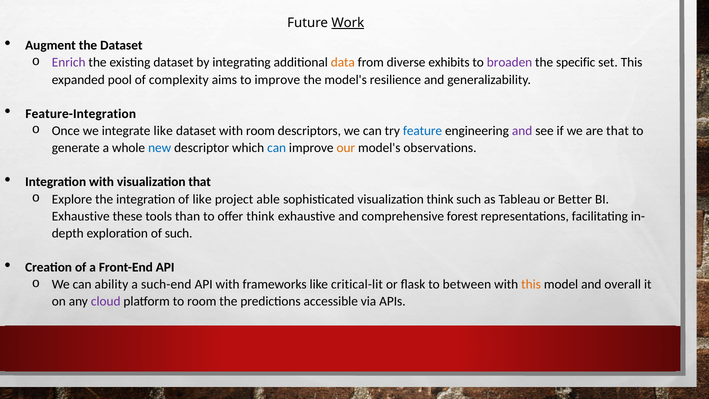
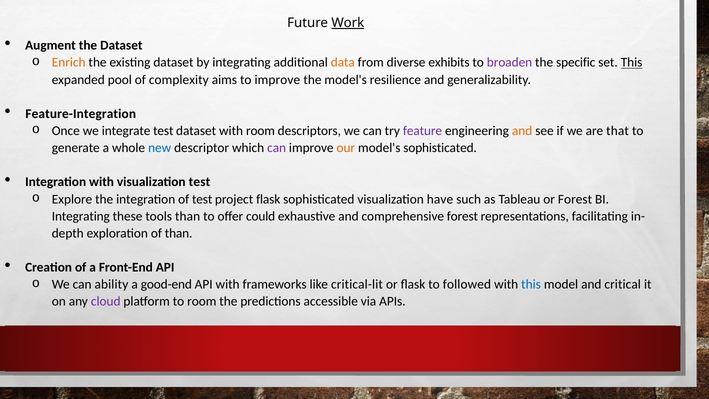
Enrich colour: purple -> orange (69, 63)
This underline: none -> present (632, 63)
integrate like: like -> test (163, 131)
feature colour: blue -> purple (423, 131)
and colour: purple -> orange (522, 131)
can colour: blue -> purple (277, 148)
model's observations: observations -> sophisticated (440, 148)
visualization that: that -> test (200, 182)
of like: like -> test (202, 199)
project able: able -> flask (268, 199)
visualization think: think -> have (440, 199)
or Better: Better -> Forest (575, 199)
Exhaustive: Exhaustive -> Integrating (81, 216)
offer think: think -> could (261, 216)
of such: such -> than (179, 233)
such-end: such-end -> good-end (166, 284)
between: between -> followed (467, 284)
this colour: orange -> blue (531, 284)
overall: overall -> critical (623, 284)
